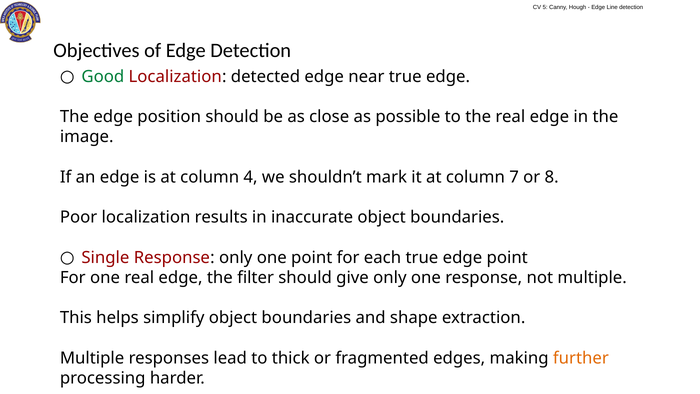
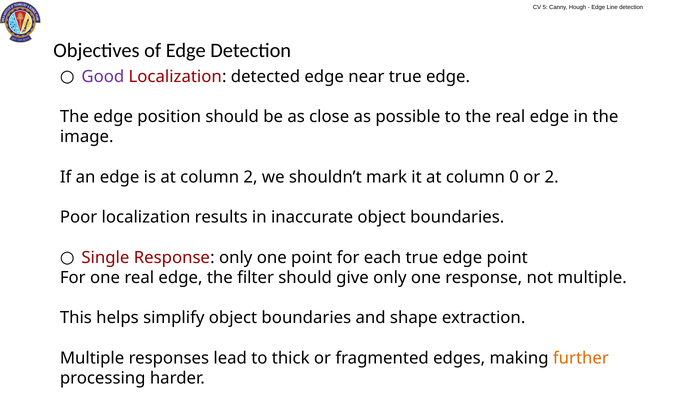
Good colour: green -> purple (103, 76)
column 4: 4 -> 2 (251, 177)
7: 7 -> 0 (514, 177)
or 8: 8 -> 2 (552, 177)
